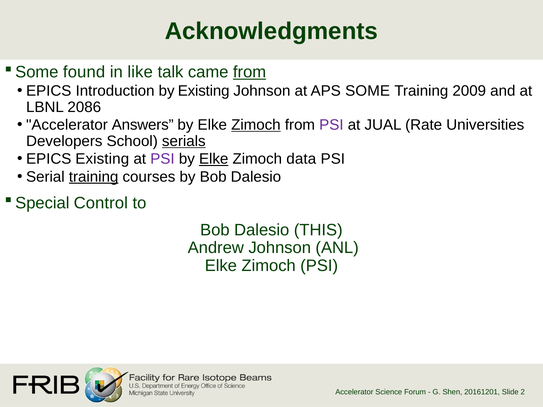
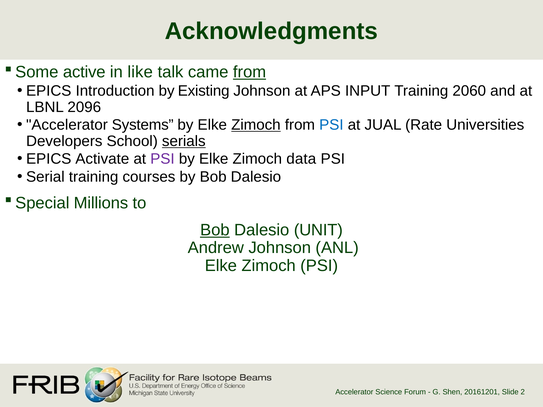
found: found -> active (84, 72)
SOME: SOME -> INPUT (368, 91)
2009: 2009 -> 2060 (469, 91)
2086: 2086 -> 2096 (84, 107)
Answers: Answers -> Systems (143, 125)
PSI colour: purple -> blue (331, 125)
EPICS Existing: Existing -> Activate (102, 159)
Elke underline: present -> none (214, 159)
training underline: present -> none (94, 177)
Control: Control -> Millions (101, 203)
Bob underline: none -> present (215, 230)
THIS: THIS -> UNIT (318, 230)
